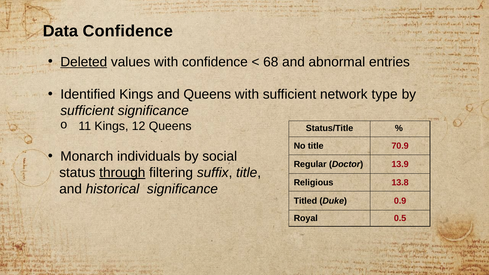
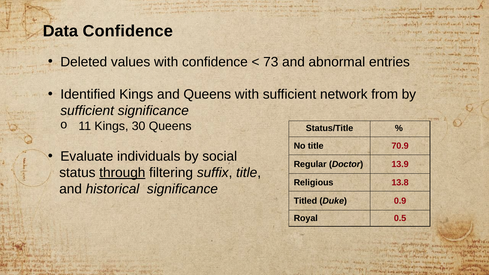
Deleted underline: present -> none (84, 62)
68: 68 -> 73 (271, 62)
type: type -> from (385, 95)
12: 12 -> 30 (139, 126)
Monarch: Monarch -> Evaluate (87, 156)
